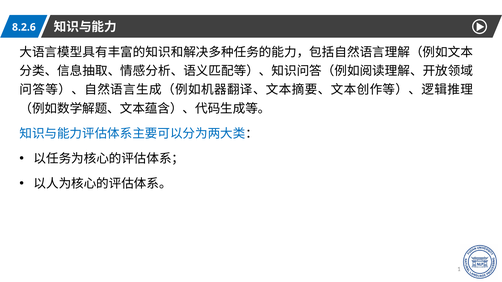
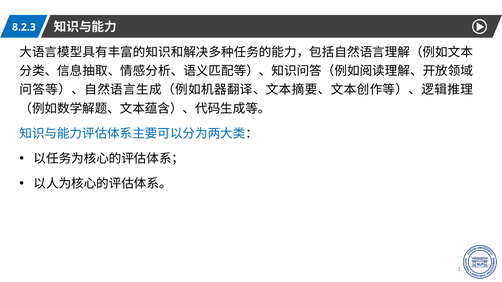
8.2.6: 8.2.6 -> 8.2.3 (24, 27)
